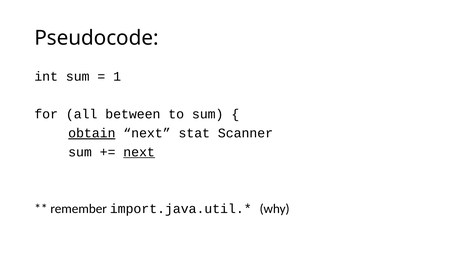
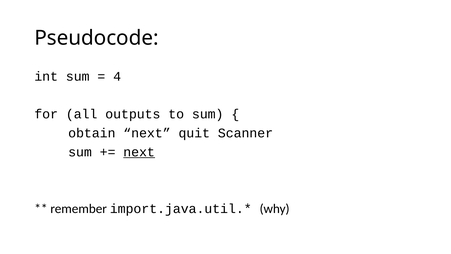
1: 1 -> 4 (117, 76)
between: between -> outputs (133, 114)
obtain underline: present -> none (92, 133)
stat: stat -> quit (194, 133)
